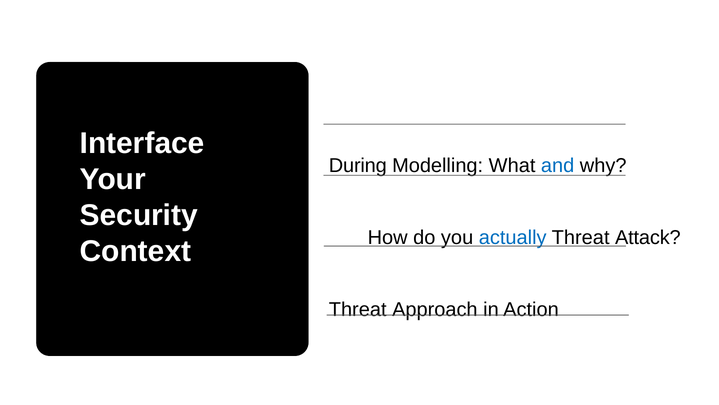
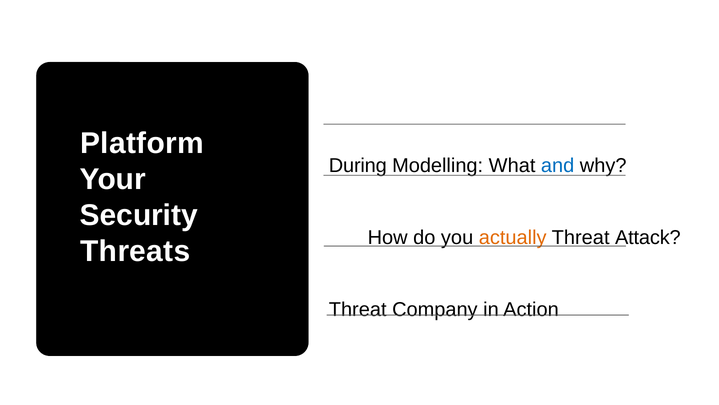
Interface: Interface -> Platform (142, 143)
actually colour: blue -> orange (513, 237)
Context: Context -> Threats (135, 251)
Approach: Approach -> Company (435, 309)
